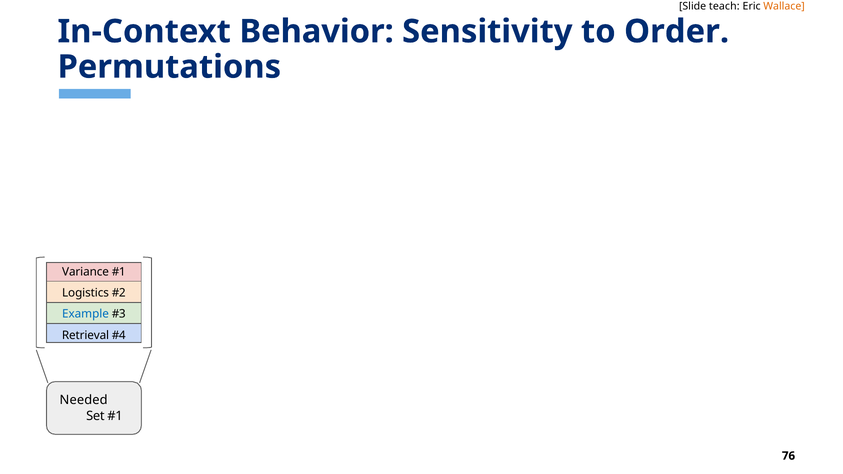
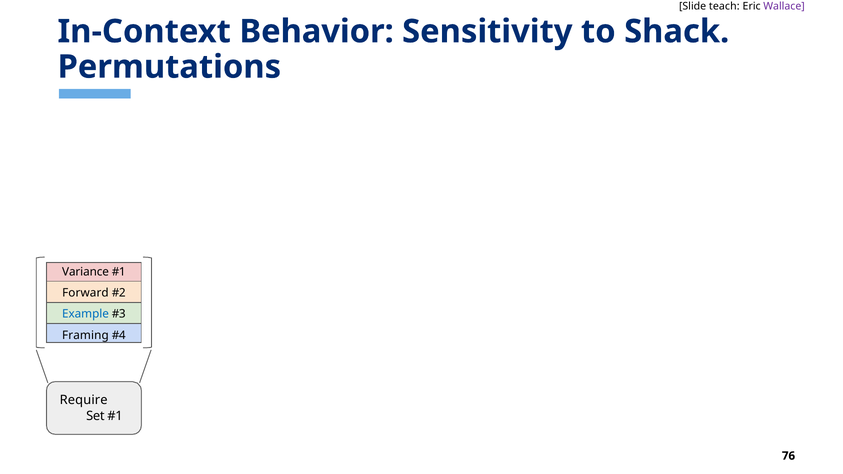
Wallace colour: orange -> purple (784, 6)
Order: Order -> Shack (677, 32)
Logistics: Logistics -> Forward (85, 293)
Retrieval: Retrieval -> Framing (85, 335)
Needed: Needed -> Require (84, 400)
